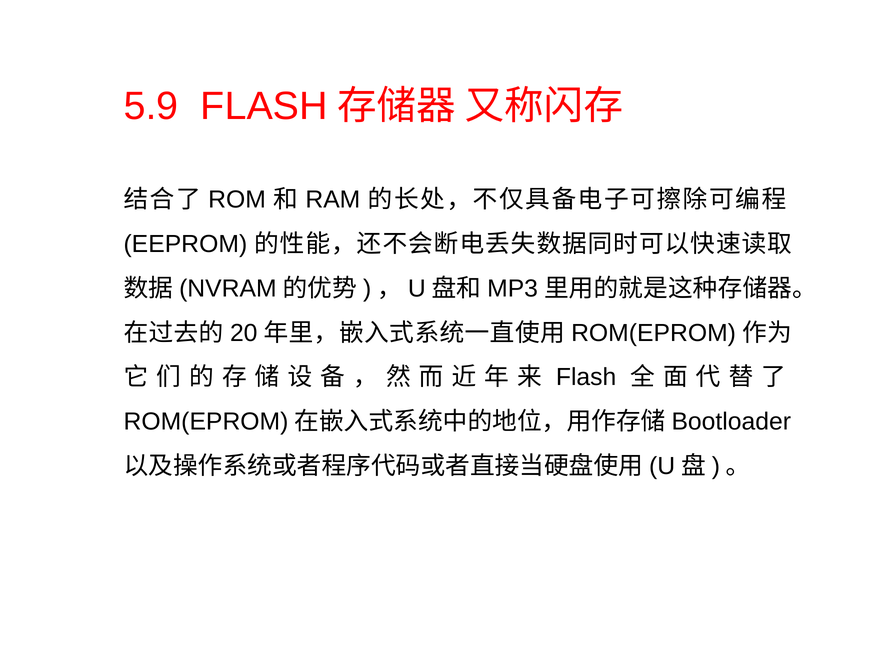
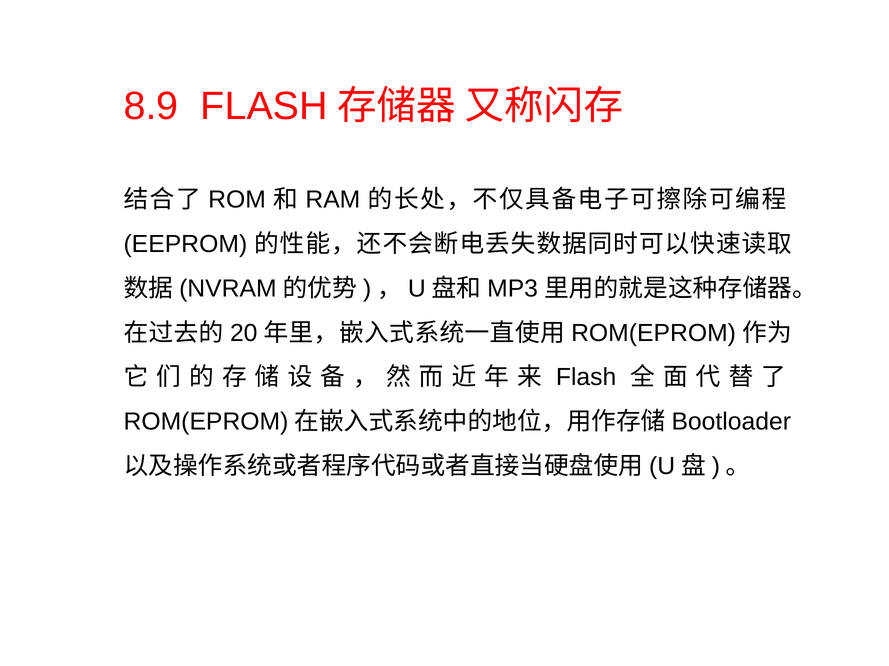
5.9: 5.9 -> 8.9 (151, 106)
